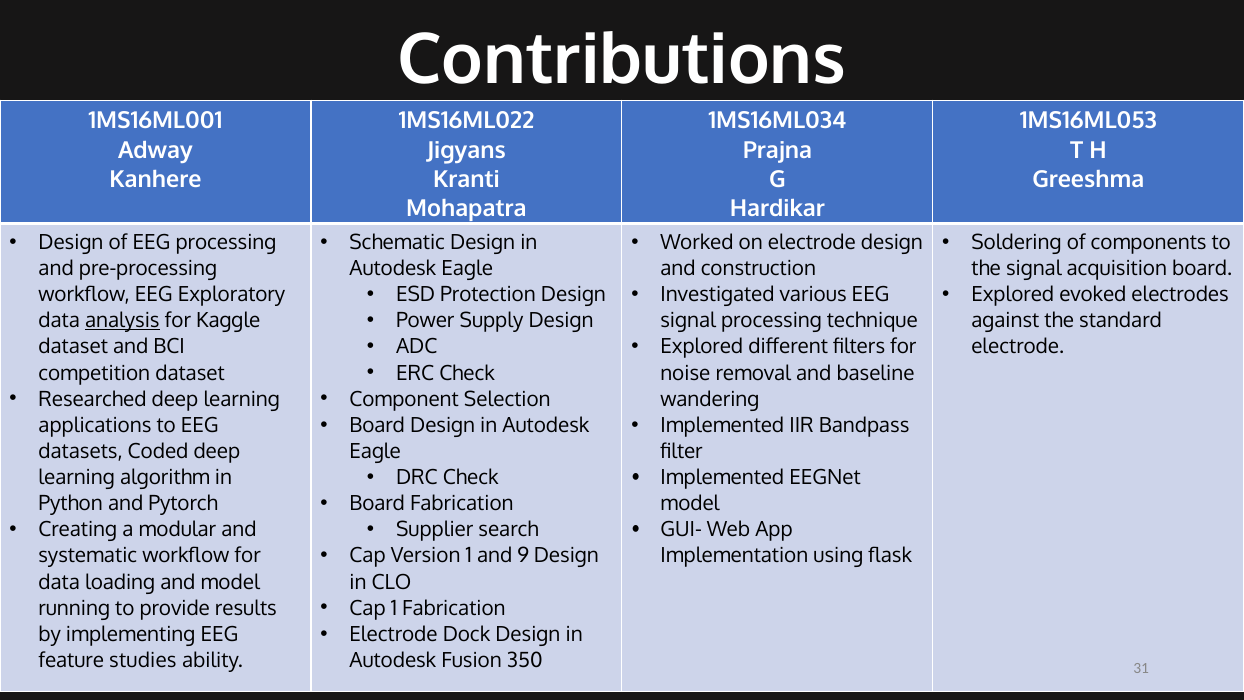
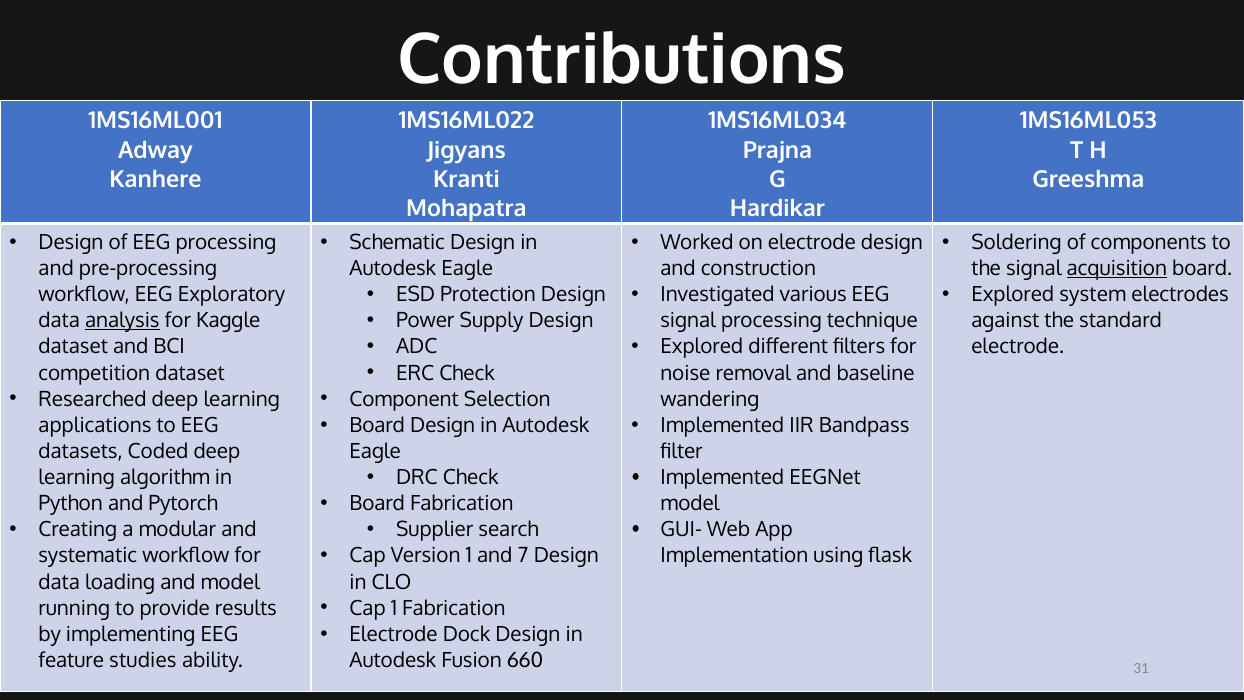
acquisition underline: none -> present (1117, 269)
evoked: evoked -> system (1093, 295)
9: 9 -> 7 (523, 556)
350: 350 -> 660 (525, 660)
